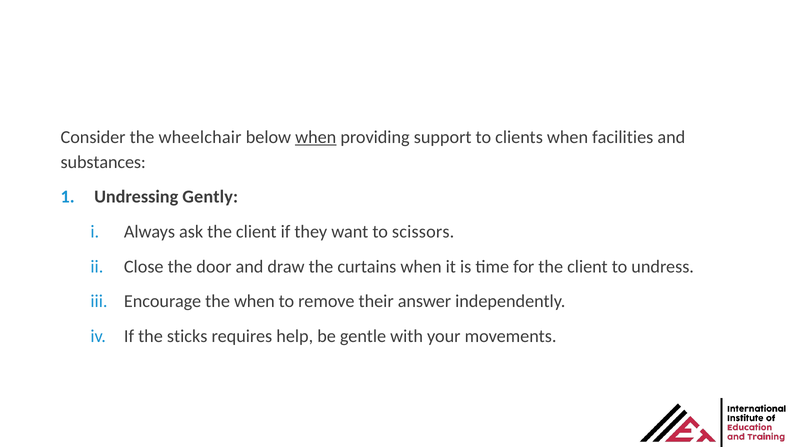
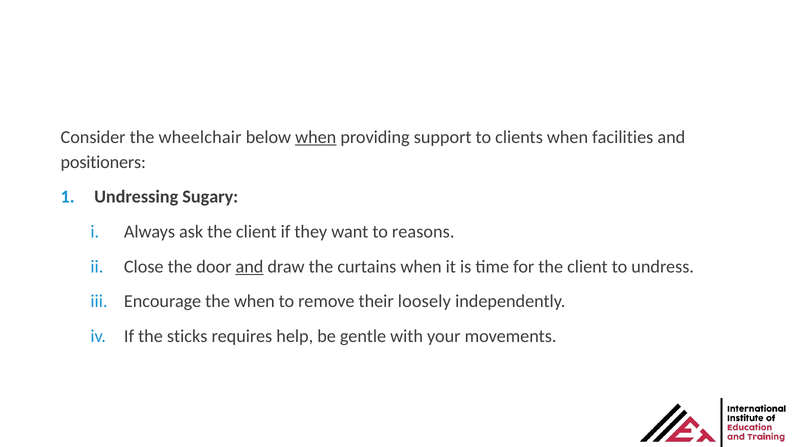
substances: substances -> positioners (103, 162)
Gently: Gently -> Sugary (210, 197)
scissors: scissors -> reasons (423, 232)
and underline: none -> present (249, 267)
answer: answer -> loosely (424, 301)
